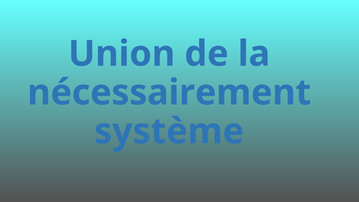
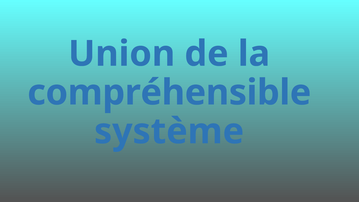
nécessairement: nécessairement -> compréhensible (169, 93)
